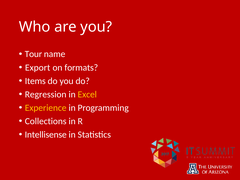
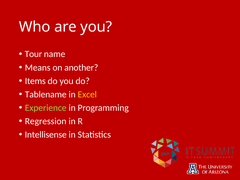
Export: Export -> Means (38, 68)
formats: formats -> another (81, 68)
Regression: Regression -> Tablename (46, 94)
Experience colour: yellow -> light green (46, 108)
Collections: Collections -> Regression (46, 121)
